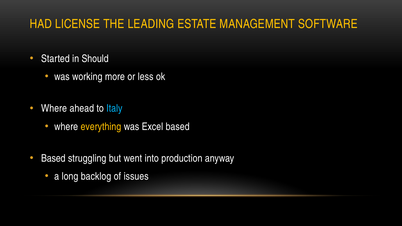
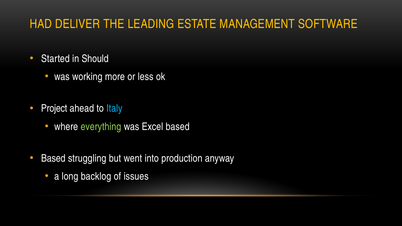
LICENSE: LICENSE -> DELIVER (78, 24)
Where: Where -> Project (54, 109)
everything colour: yellow -> light green (101, 127)
